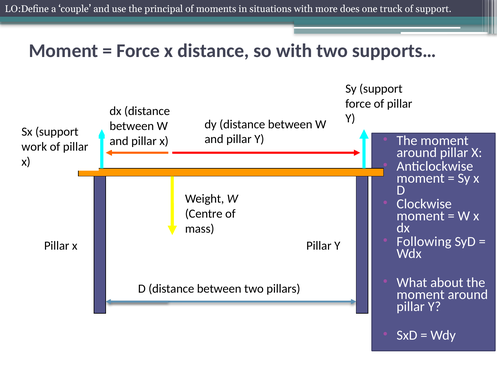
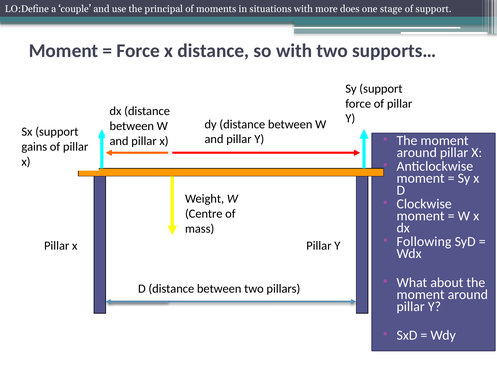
truck: truck -> stage (391, 9)
work: work -> gains (34, 147)
